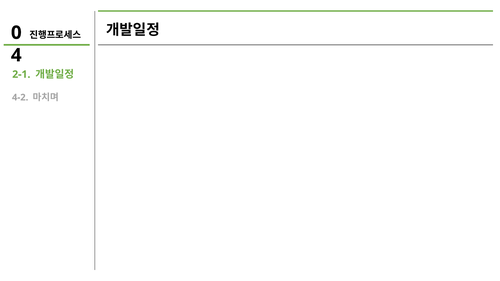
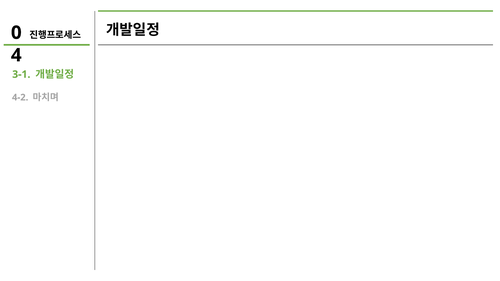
2-1: 2-1 -> 3-1 (21, 74)
